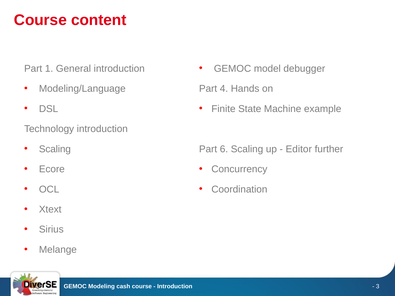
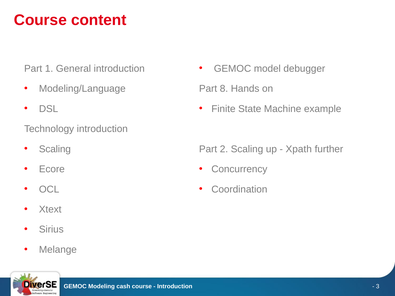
4: 4 -> 8 (224, 89)
6: 6 -> 2 (224, 149)
Editor: Editor -> Xpath (299, 149)
